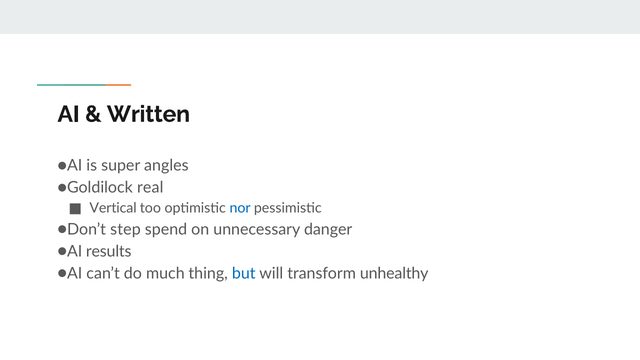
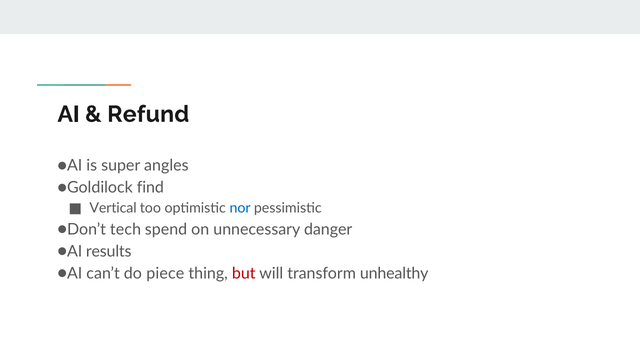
Written: Written -> Refund (148, 114)
real: real -> find (150, 188)
step: step -> tech (126, 229)
much: much -> piece (165, 273)
but colour: blue -> red (244, 273)
